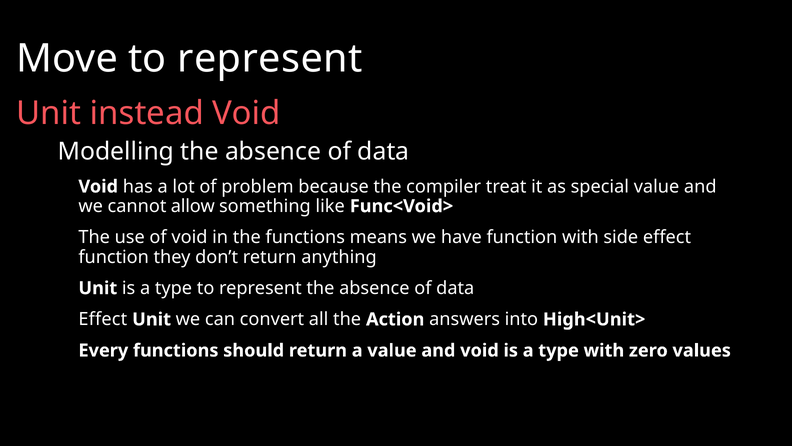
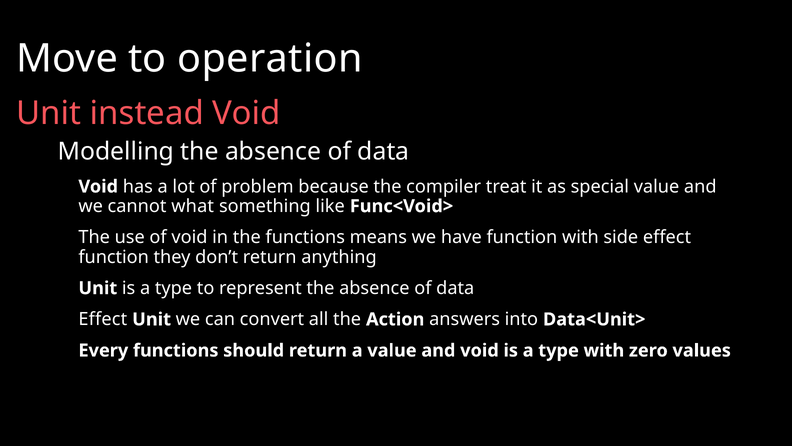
Move to represent: represent -> operation (270, 58)
allow: allow -> what (193, 206)
High<Unit>: High<Unit> -> Data<Unit> (594, 319)
